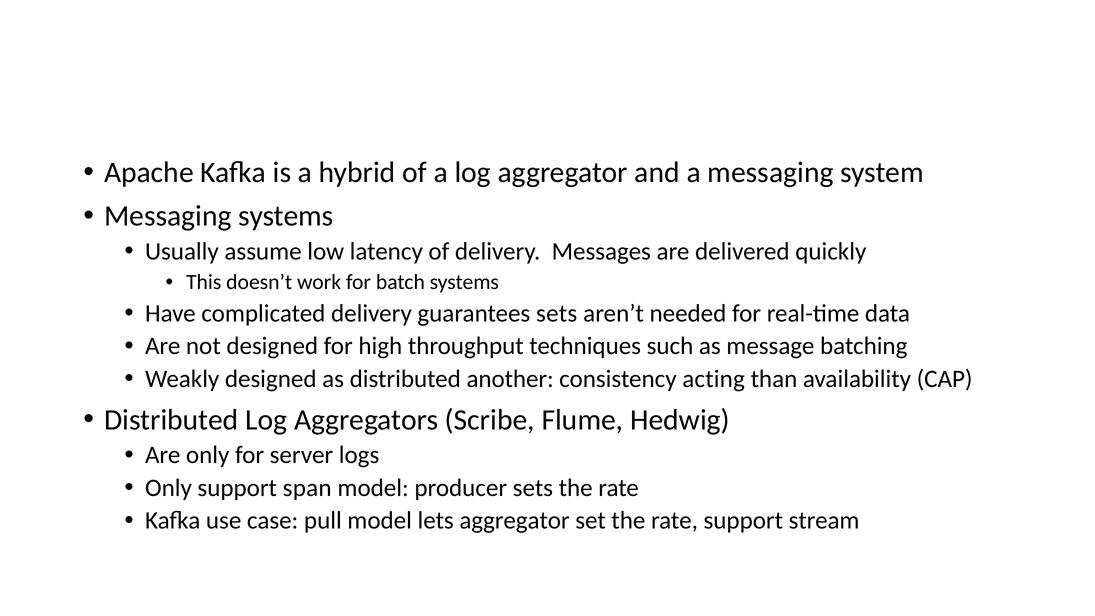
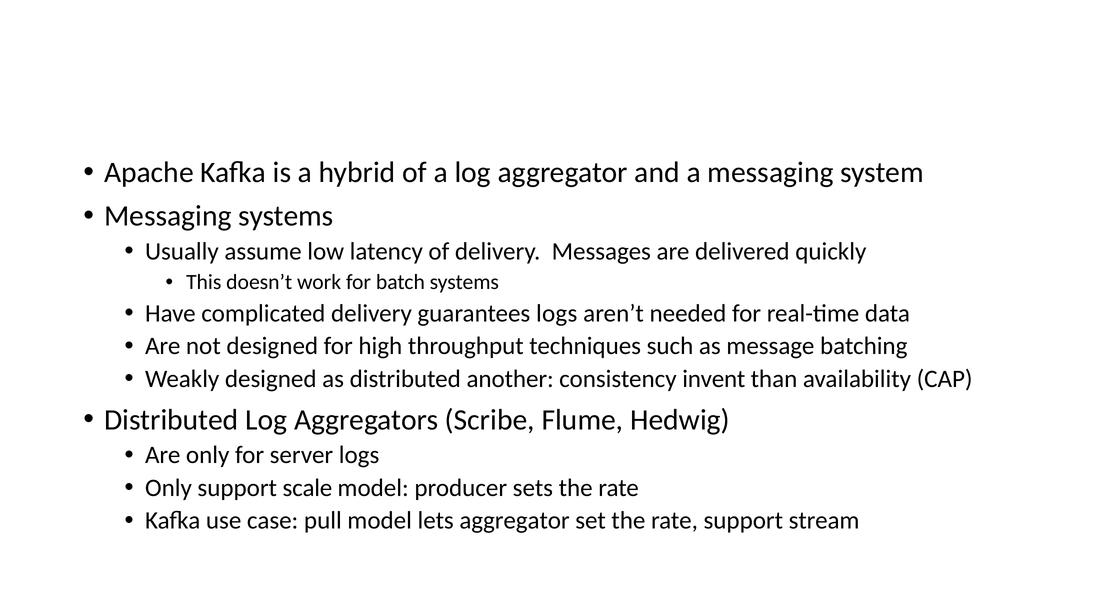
guarantees sets: sets -> logs (557, 313)
acting: acting -> invent (714, 379)
span: span -> scale (307, 488)
